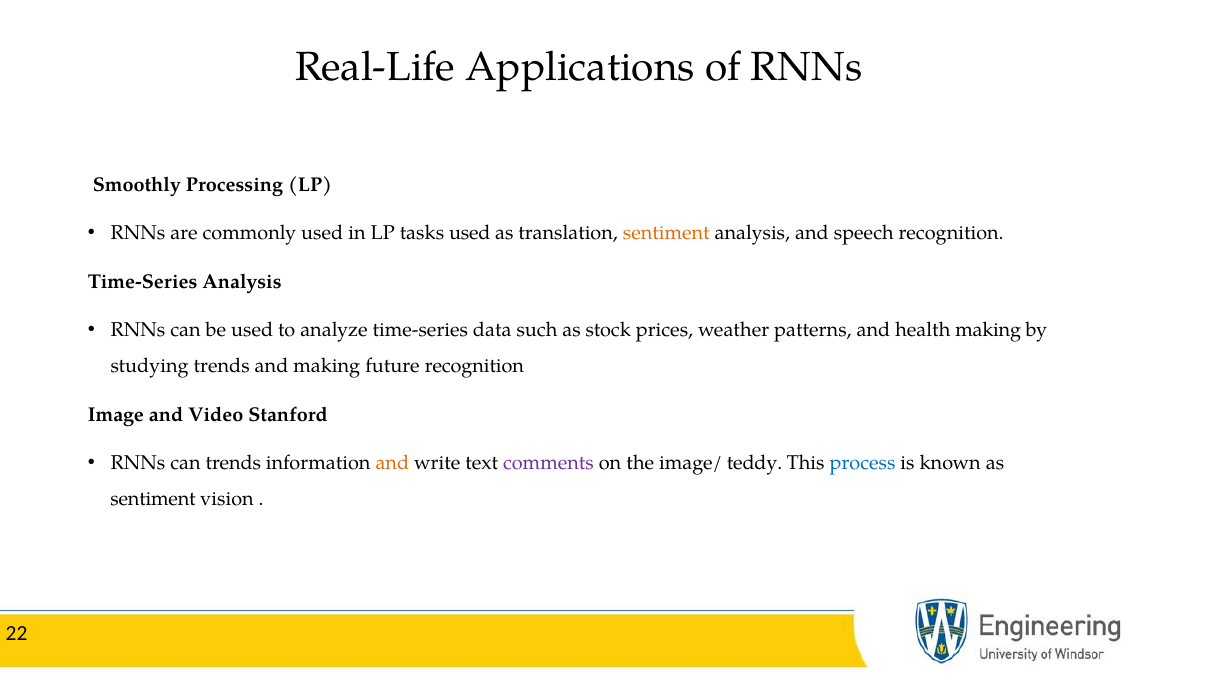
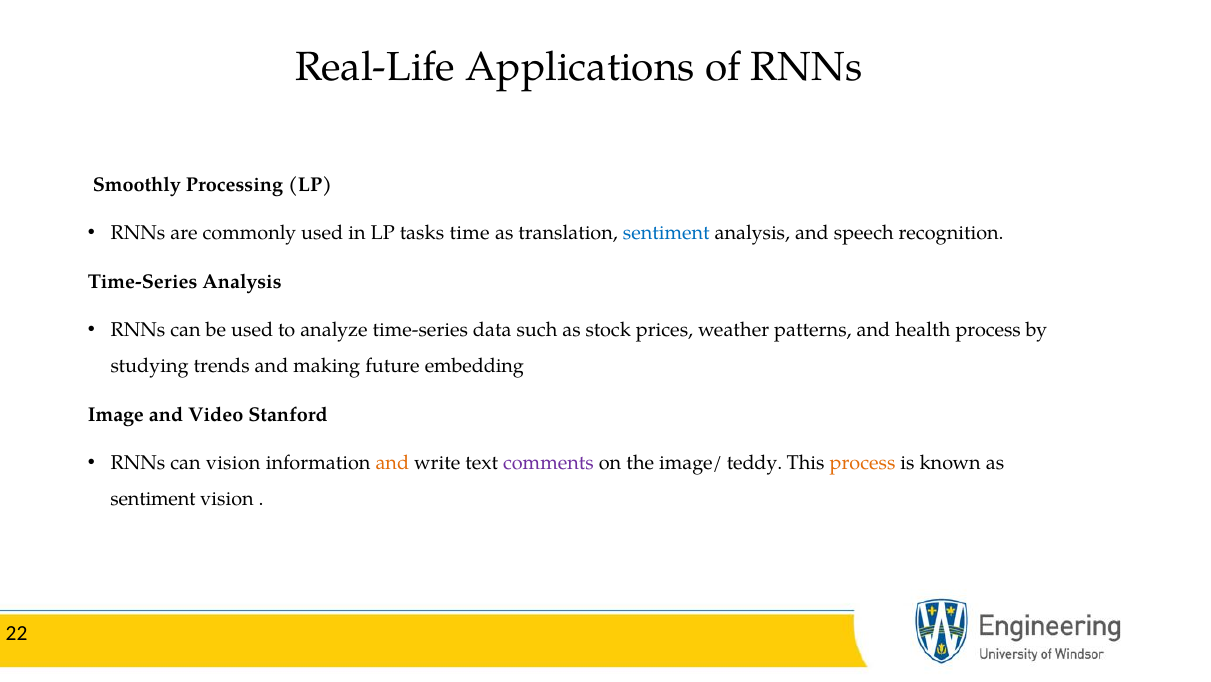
tasks used: used -> time (470, 233)
sentiment colour: orange -> blue (666, 233)
health making: making -> process (988, 330)
future recognition: recognition -> embedding (474, 366)
can trends: trends -> vision (233, 463)
process colour: blue -> orange (863, 463)
